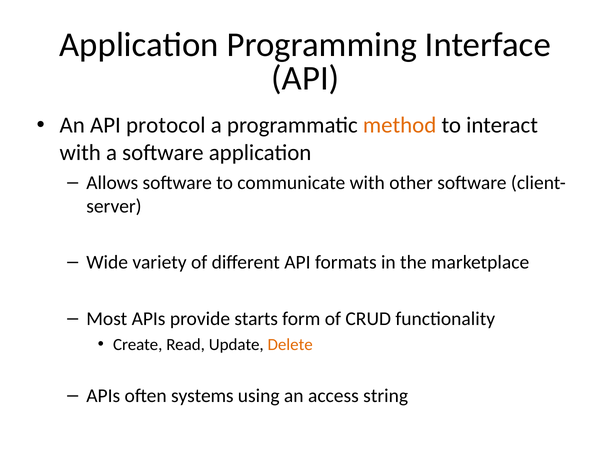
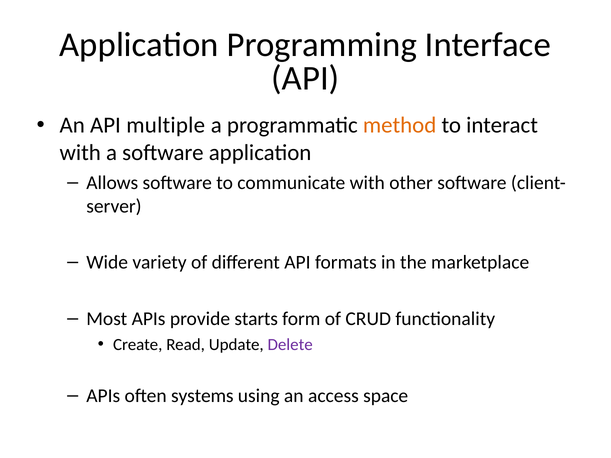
protocol: protocol -> multiple (166, 125)
Delete colour: orange -> purple (290, 345)
string: string -> space (386, 396)
